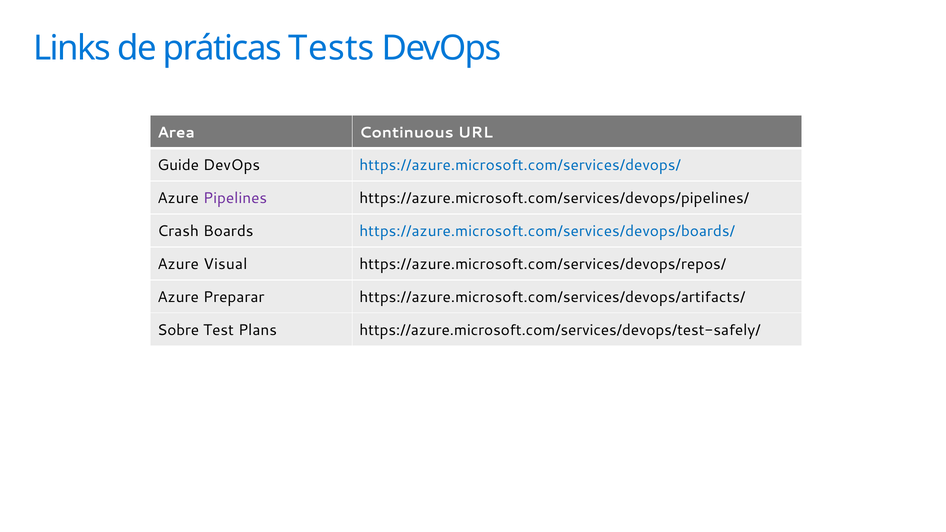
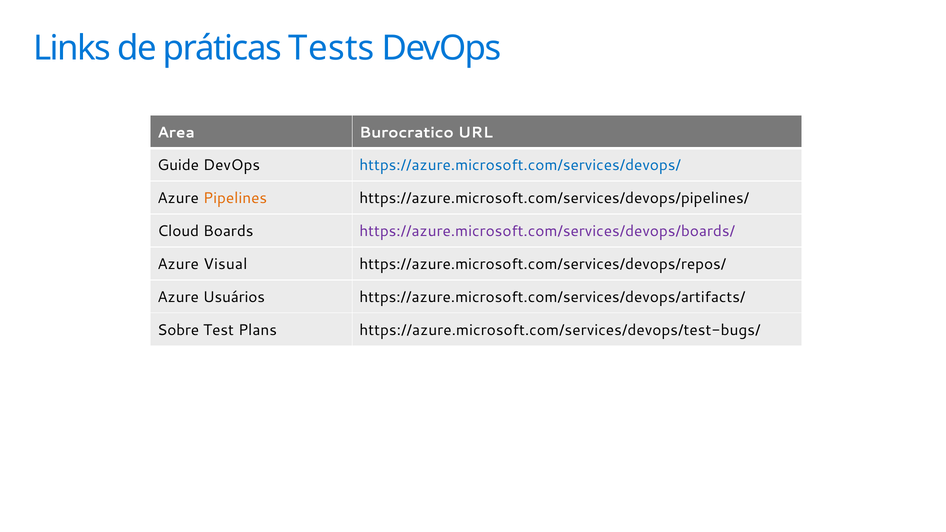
Continuous: Continuous -> Burocratico (407, 132)
Pipelines colour: purple -> orange (235, 198)
Crash: Crash -> Cloud (178, 231)
https://azure.microsoft.com/services/devops/boards/ colour: blue -> purple (547, 231)
Preparar: Preparar -> Usuários (234, 297)
https://azure.microsoft.com/services/devops/test-safely/: https://azure.microsoft.com/services/devops/test-safely/ -> https://azure.microsoft.com/services/devops/test-bugs/ (560, 330)
